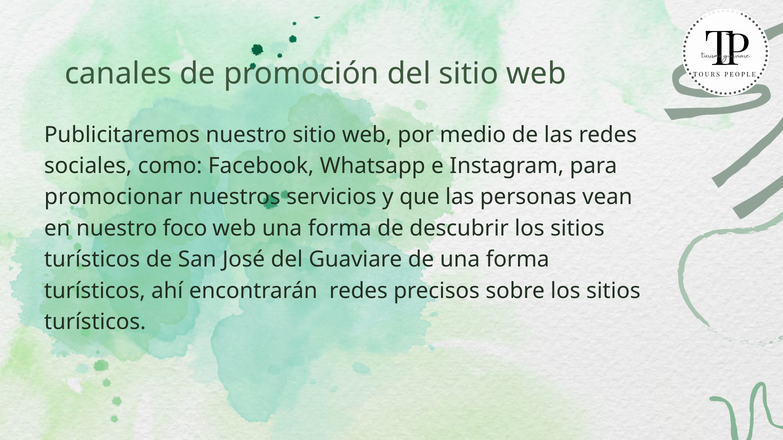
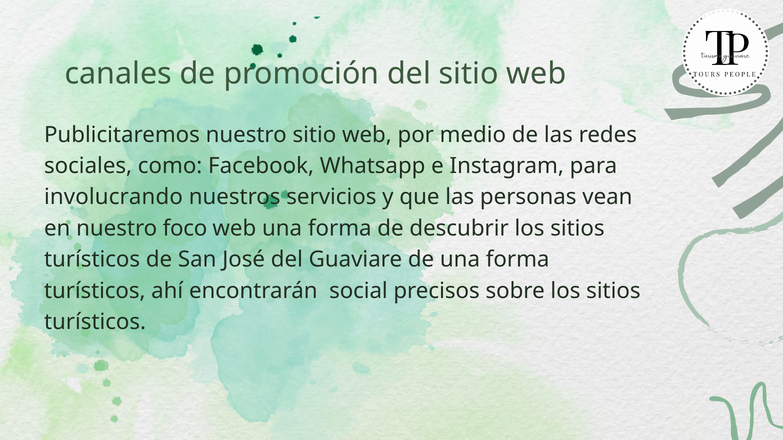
promocionar: promocionar -> involucrando (113, 197)
encontrarán redes: redes -> social (358, 291)
